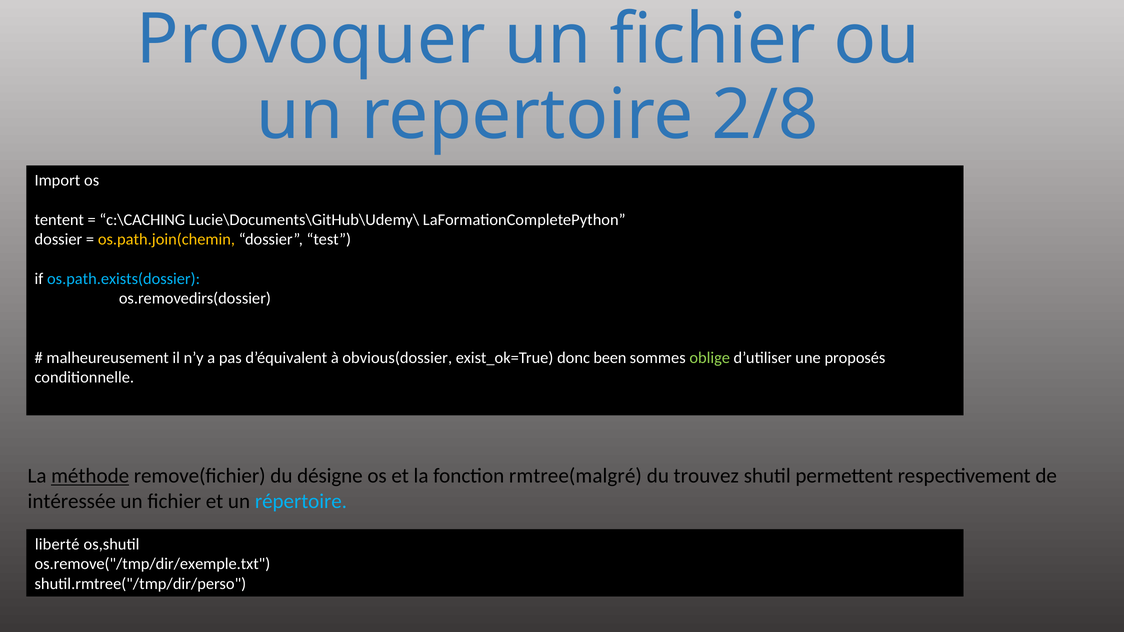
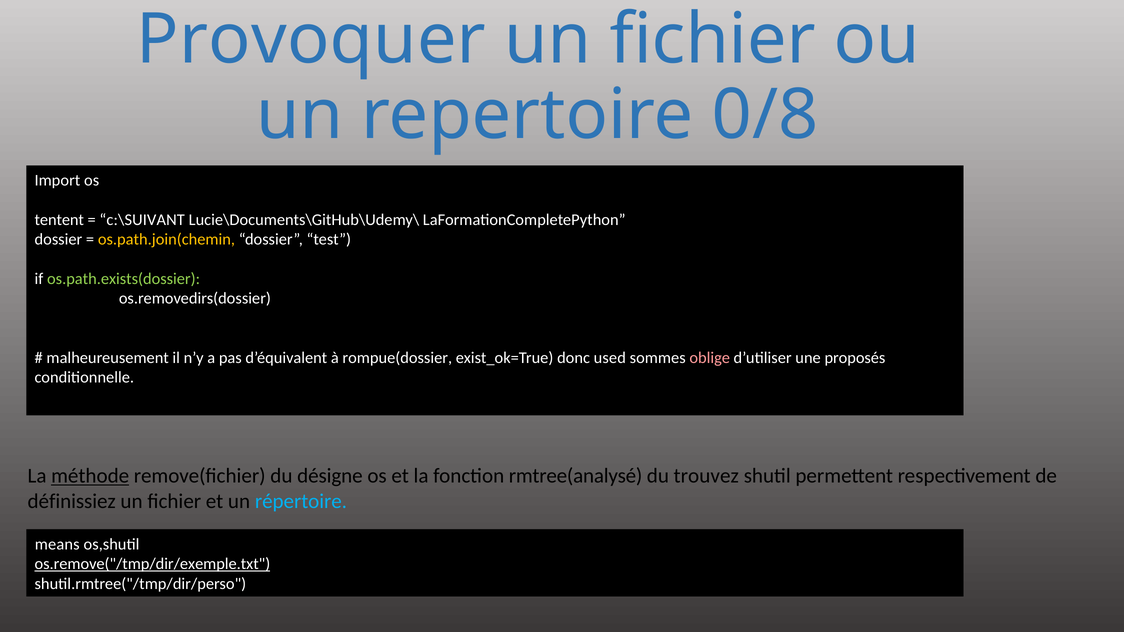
2/8: 2/8 -> 0/8 (765, 115)
c:\CACHING: c:\CACHING -> c:\SUIVANT (142, 220)
os.path.exists(dossier colour: light blue -> light green (124, 279)
obvious(dossier: obvious(dossier -> rompue(dossier (397, 358)
been: been -> used (610, 358)
oblige colour: light green -> pink (710, 358)
rmtree(malgré: rmtree(malgré -> rmtree(analysé (576, 476)
intéressée: intéressée -> définissiez (72, 501)
liberté: liberté -> means (57, 544)
os.remove("/tmp/dir/exemple.txt underline: none -> present (152, 564)
